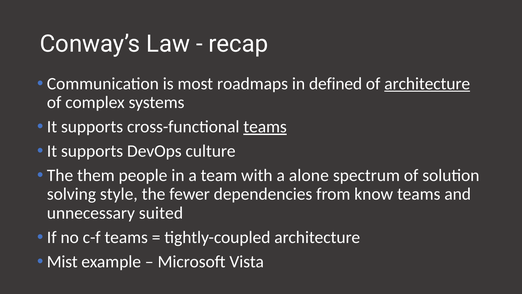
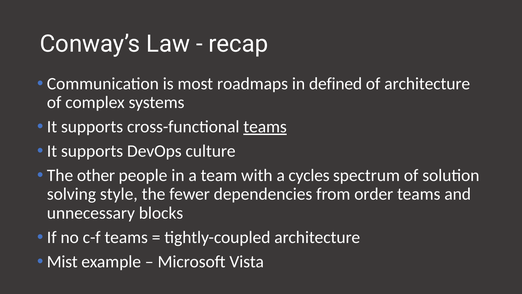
architecture underline: present -> none (427, 84)
them: them -> other (96, 175)
alone: alone -> cycles (309, 175)
know: know -> order (374, 194)
suited: suited -> blocks (161, 213)
